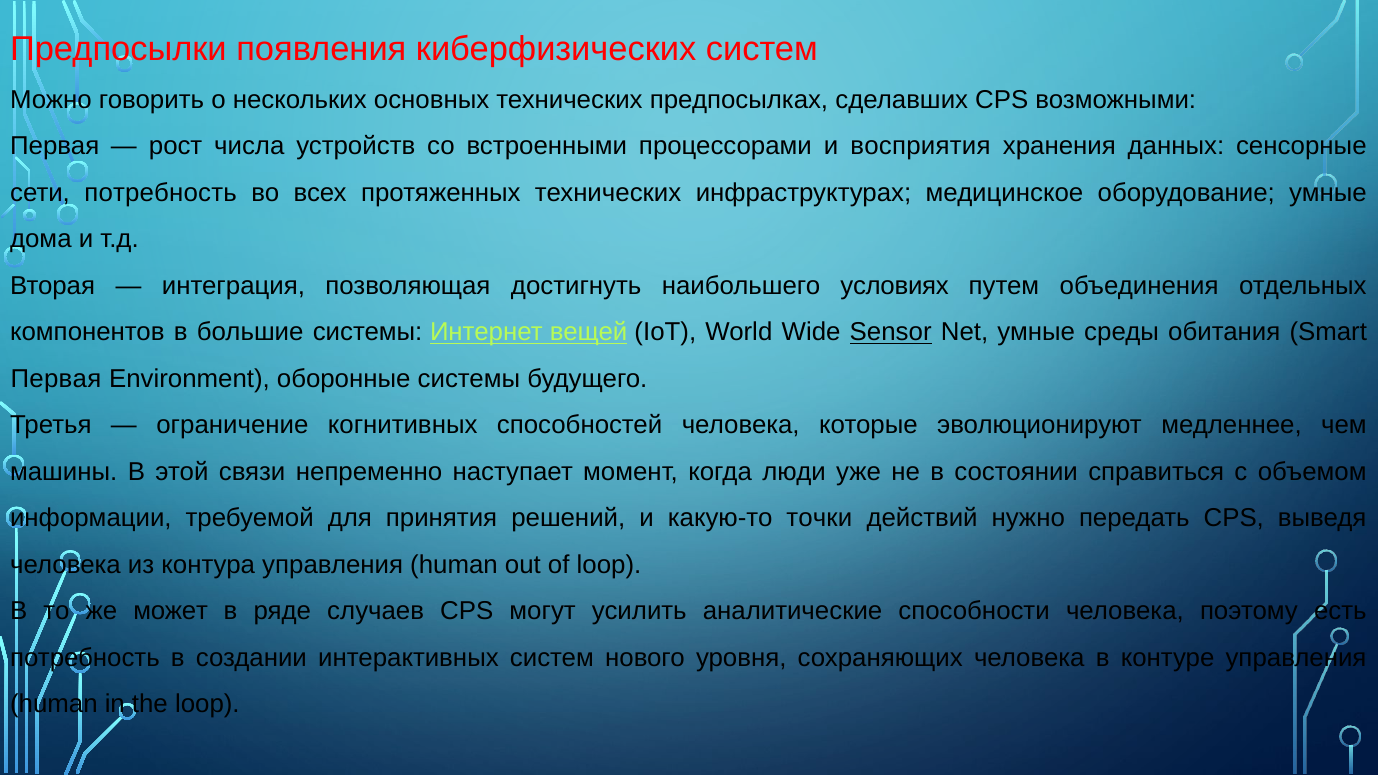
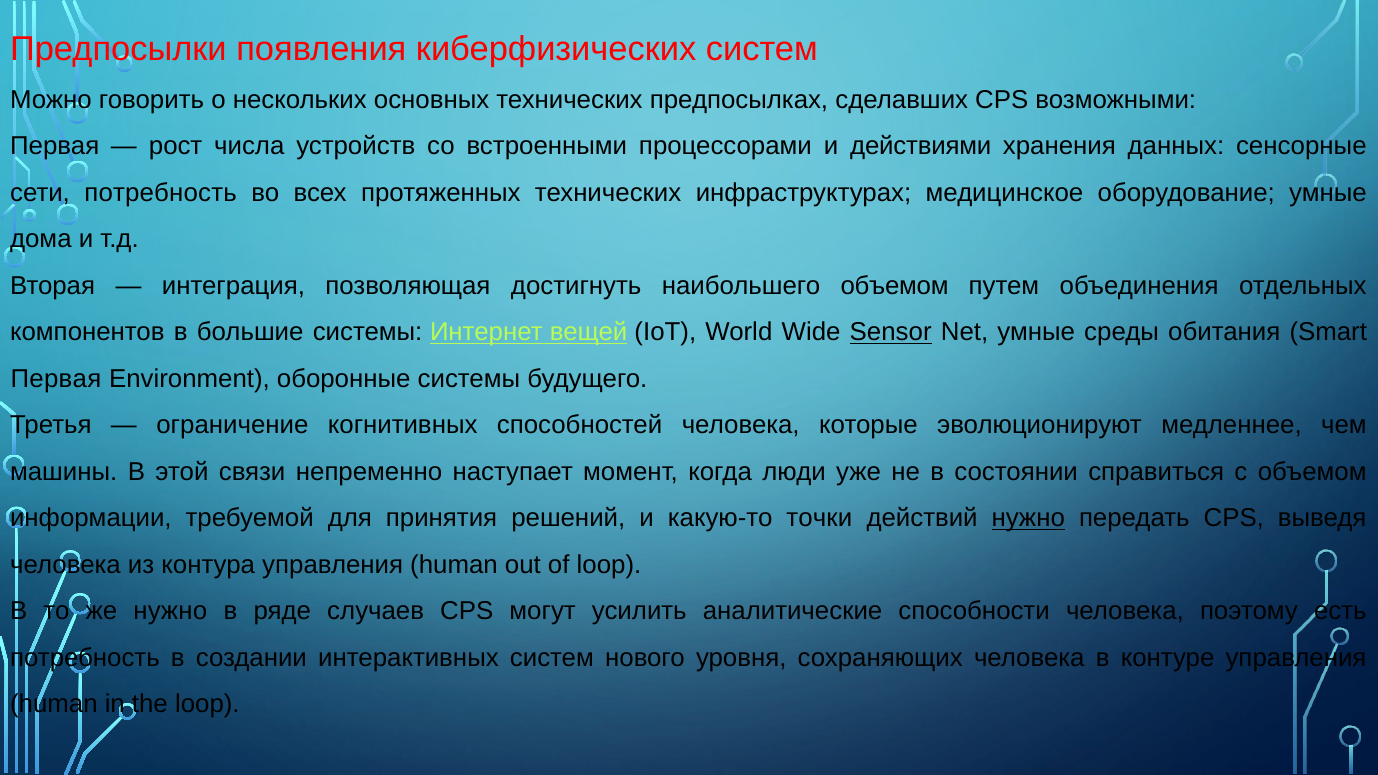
восприятия: восприятия -> действиями (921, 146)
наибольшего условиях: условиях -> объемом (895, 286)
нужно underline: none -> present (1028, 518)
же может: может -> нужно (170, 611)
